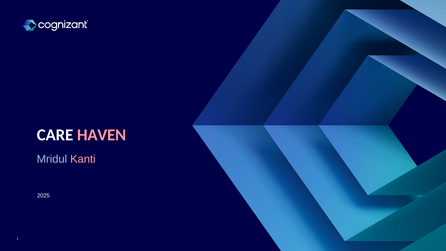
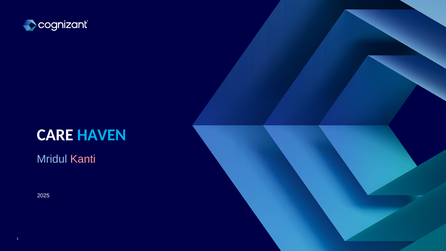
HAVEN colour: pink -> light blue (102, 135)
